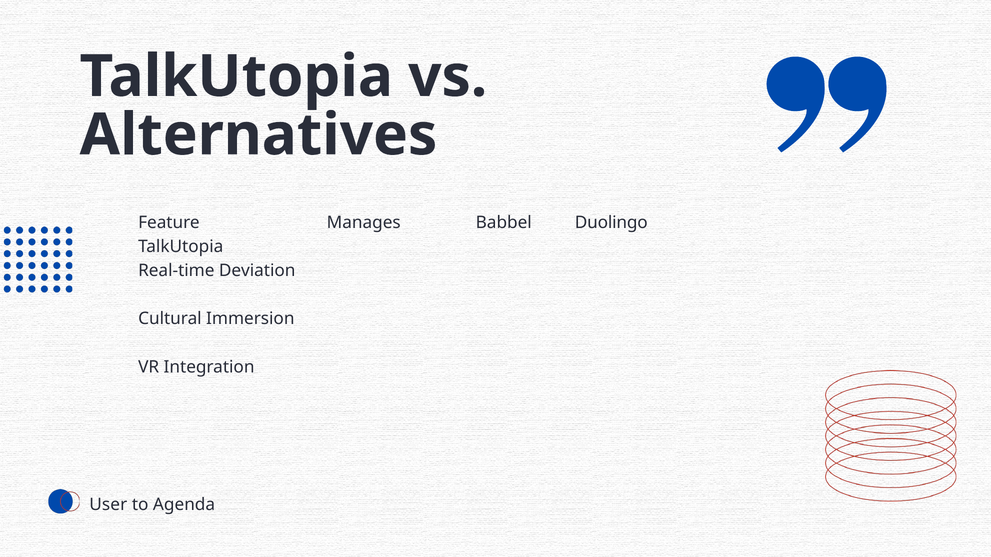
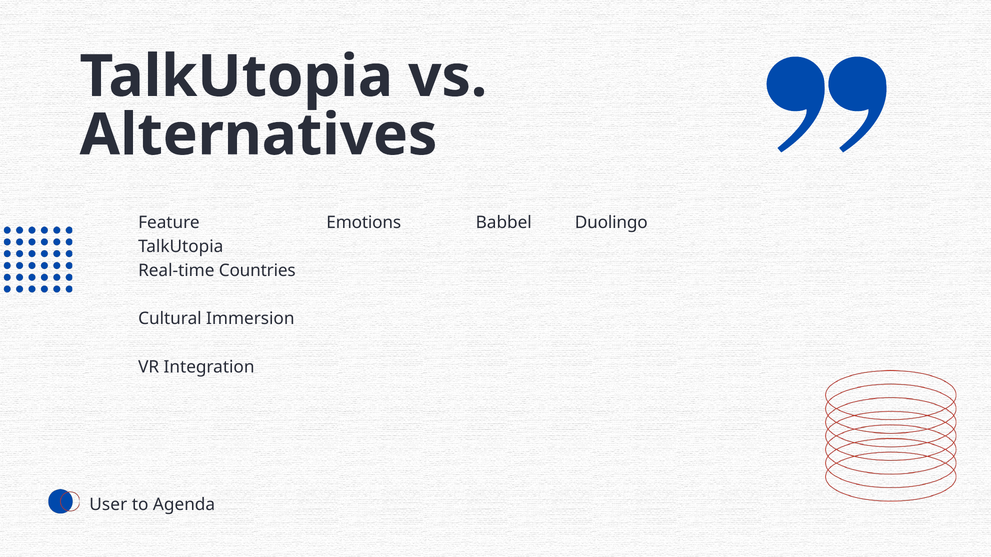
Manages: Manages -> Emotions (364, 223)
Deviation: Deviation -> Countries (257, 271)
